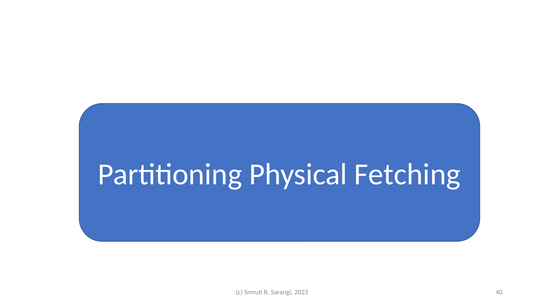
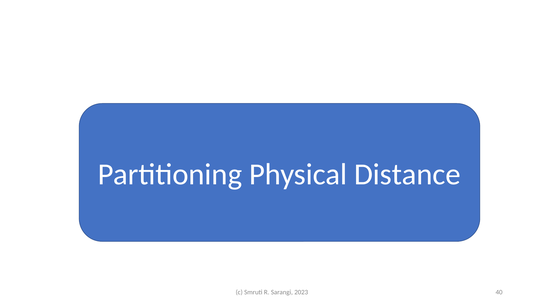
Fetching: Fetching -> Distance (407, 175)
